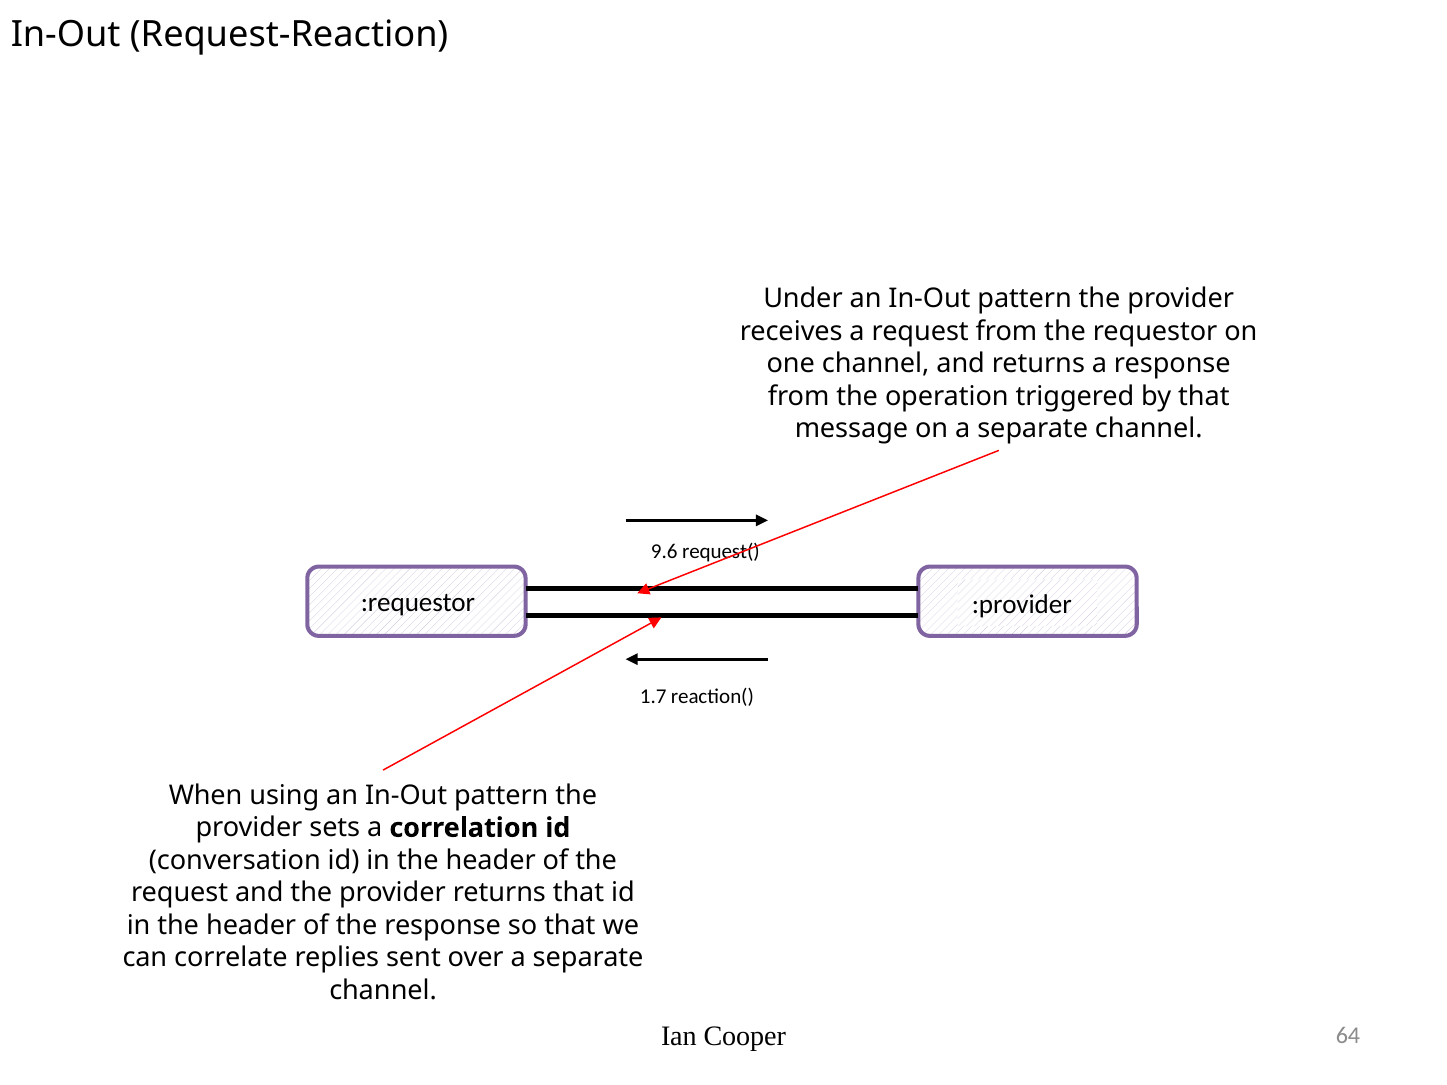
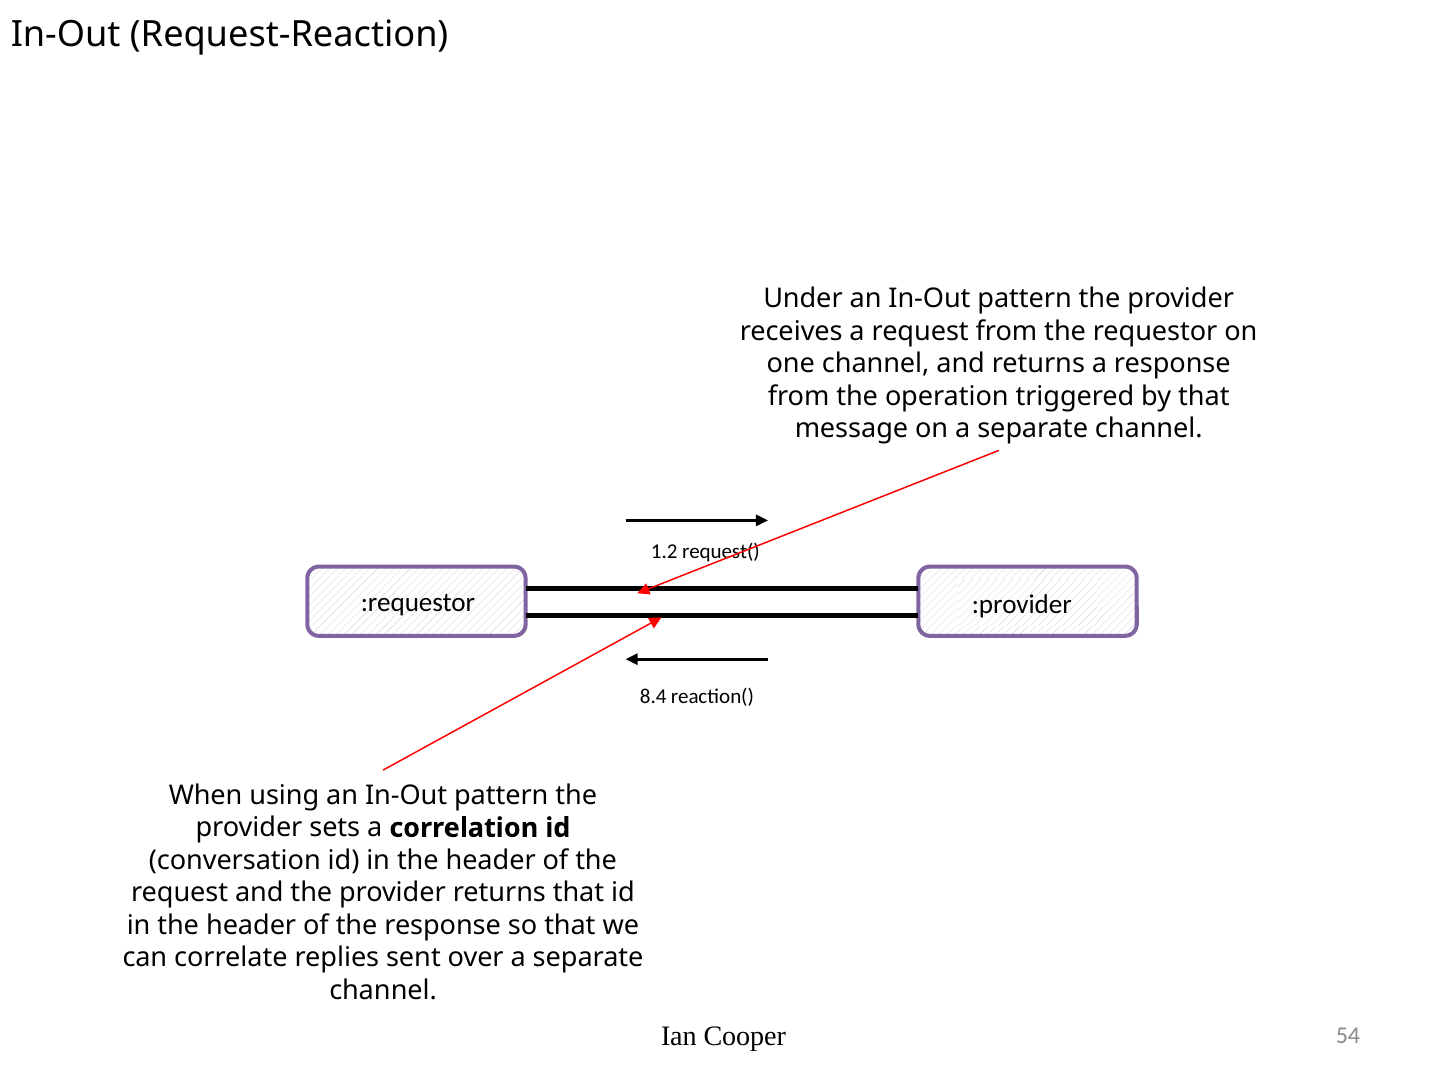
9.6: 9.6 -> 1.2 (664, 551)
1.7: 1.7 -> 8.4 (653, 697)
64: 64 -> 54 (1348, 1036)
